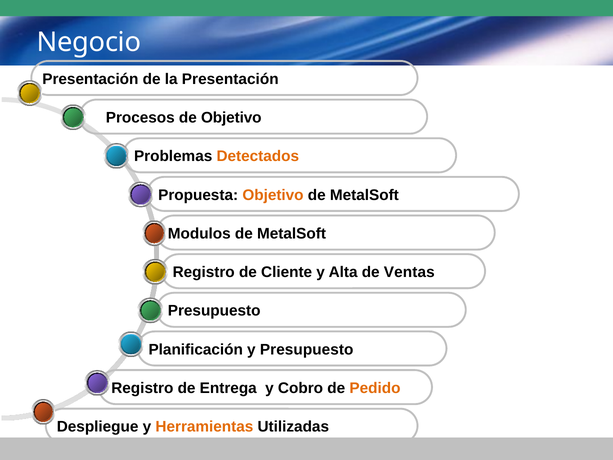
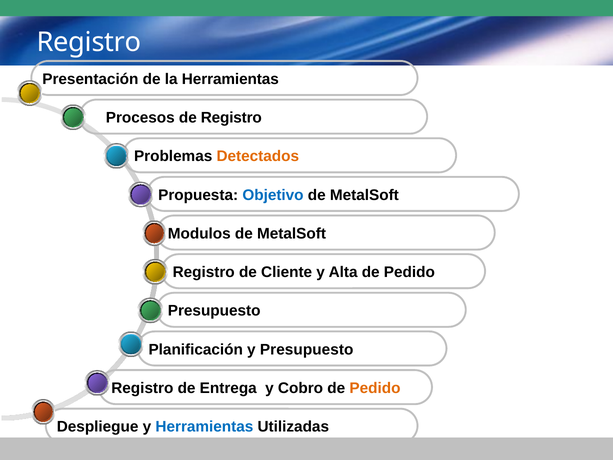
Negocio: Negocio -> Registro (89, 42)
la Presentación: Presentación -> Herramientas (230, 79)
de Objetivo: Objetivo -> Registro (231, 118)
Objetivo colour: orange -> blue (273, 195)
Alta de Ventas: Ventas -> Pedido (409, 272)
Herramientas colour: orange -> blue (204, 427)
